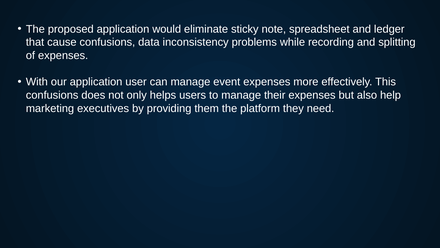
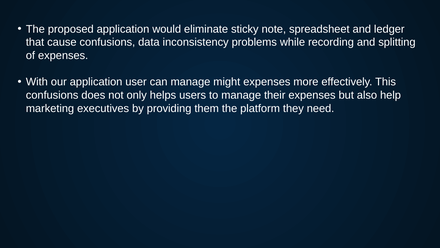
event: event -> might (227, 82)
